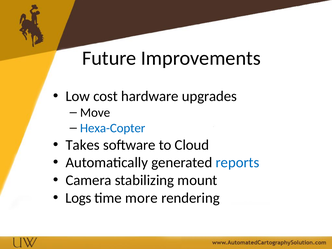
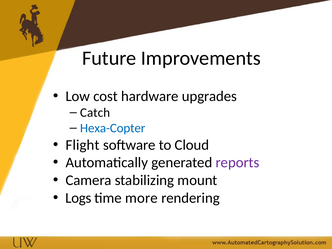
Move: Move -> Catch (95, 113)
Takes: Takes -> Flight (83, 145)
reports colour: blue -> purple (237, 163)
